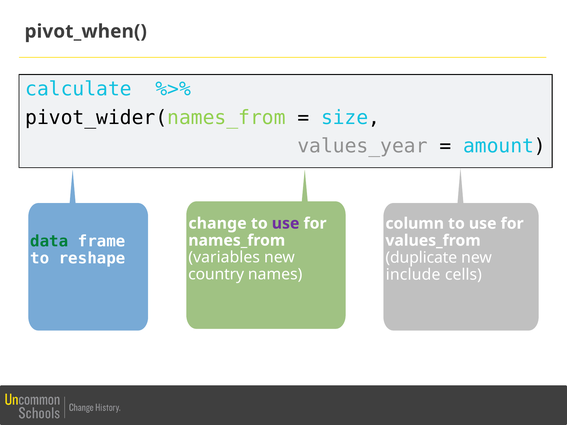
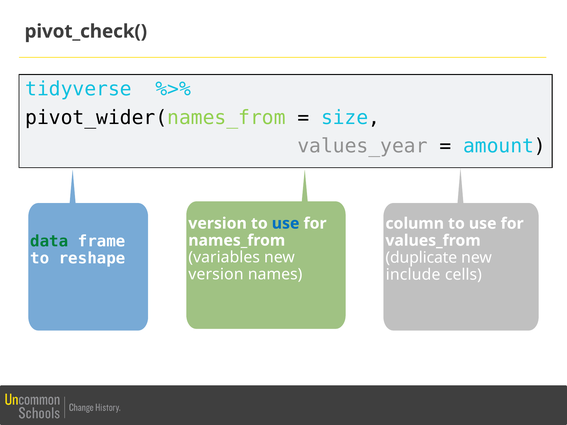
pivot_when(: pivot_when( -> pivot_check( (86, 31)
calculate: calculate -> tidyverse (79, 89)
change: change -> version (218, 224)
use colour: purple -> blue (286, 224)
country: country -> version (216, 275)
